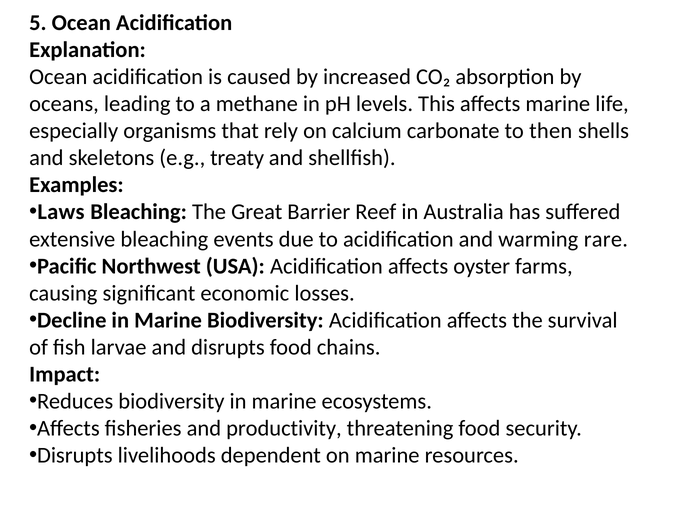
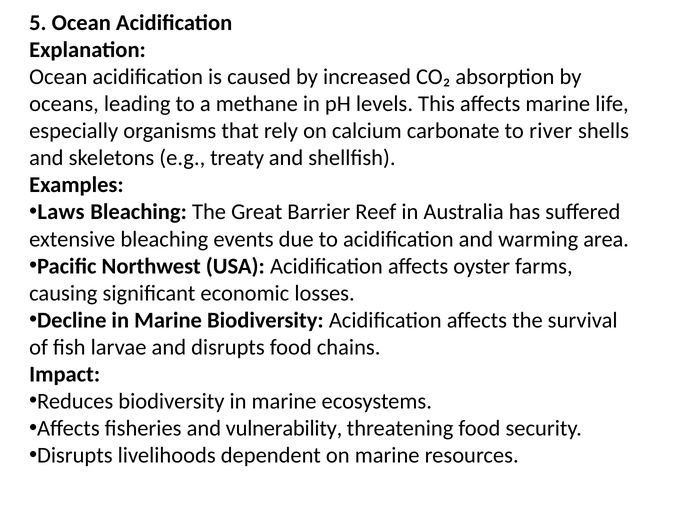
then: then -> river (551, 131)
rare: rare -> area (606, 239)
productivity: productivity -> vulnerability (284, 428)
